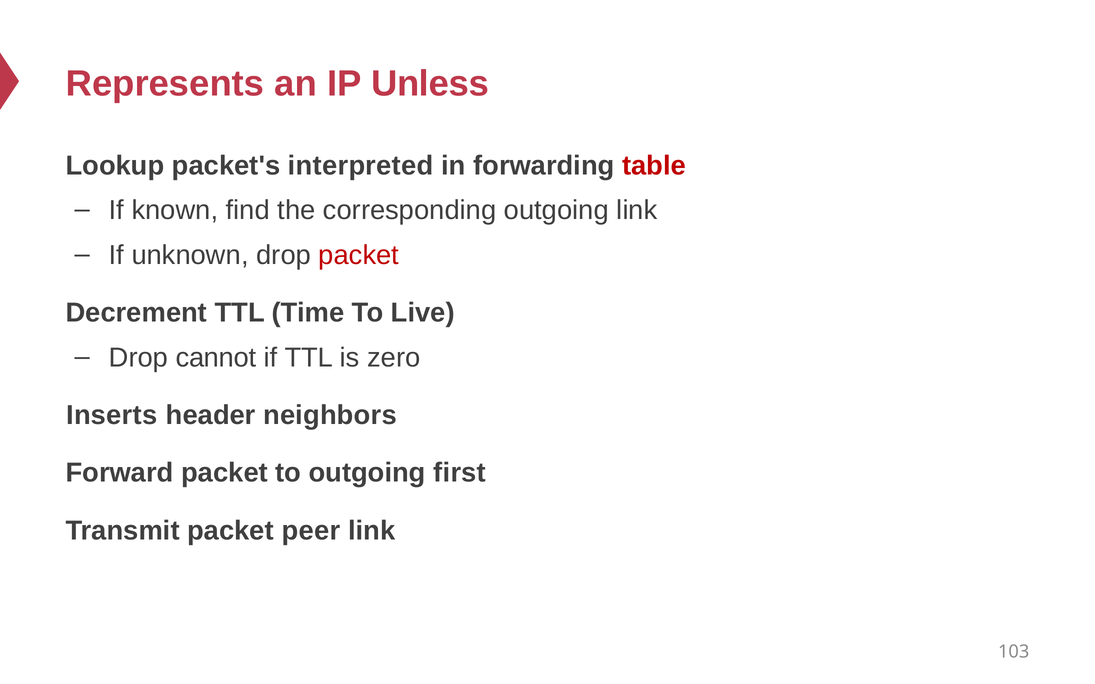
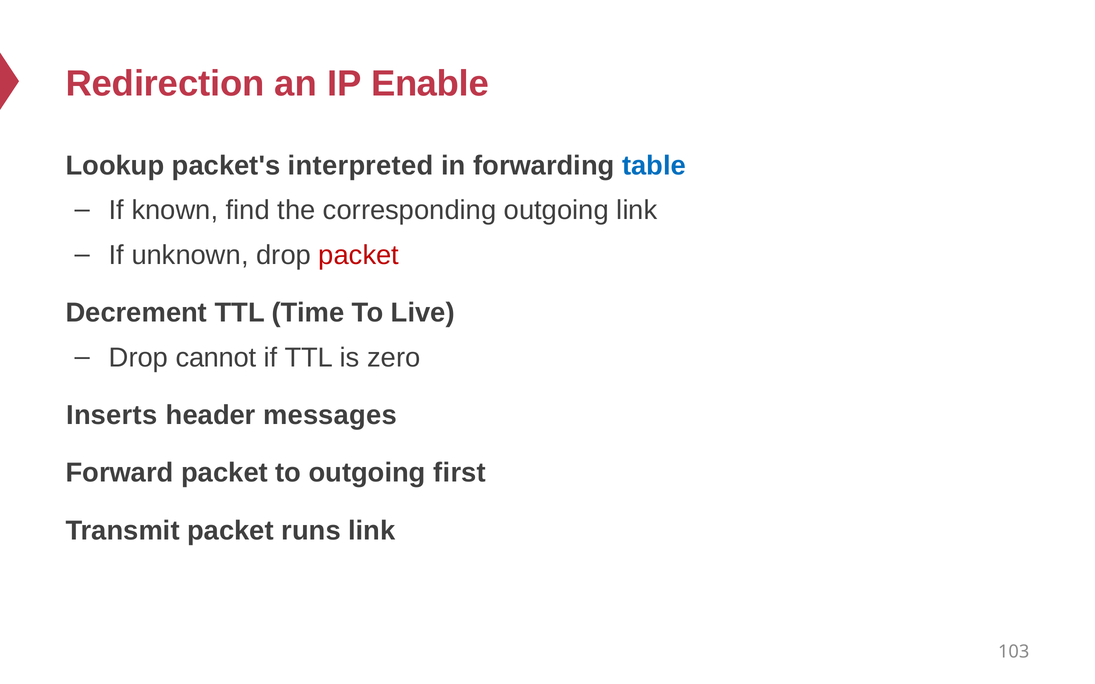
Represents: Represents -> Redirection (165, 84)
Unless: Unless -> Enable (430, 84)
table colour: red -> blue (654, 166)
neighbors: neighbors -> messages (330, 416)
peer: peer -> runs (311, 531)
